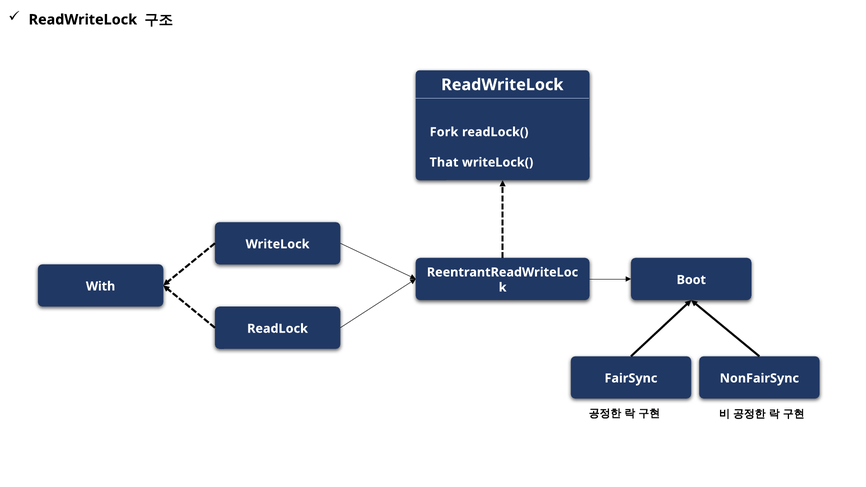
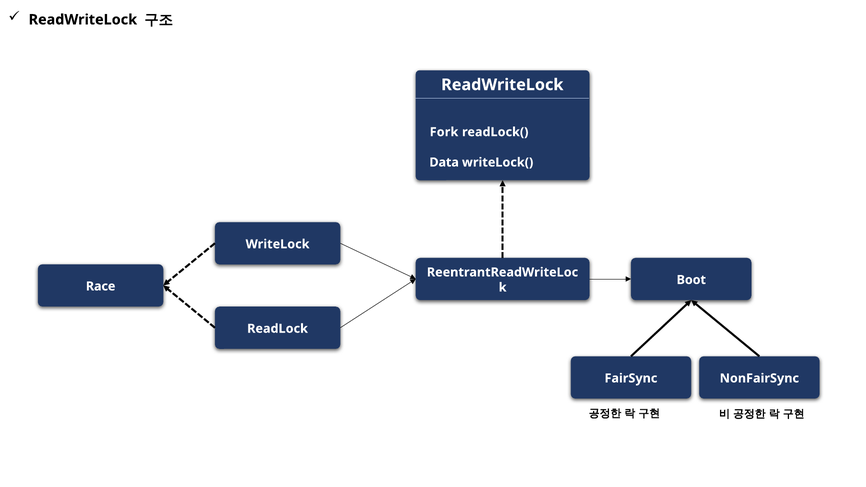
That: That -> Data (444, 162)
With: With -> Race (101, 286)
